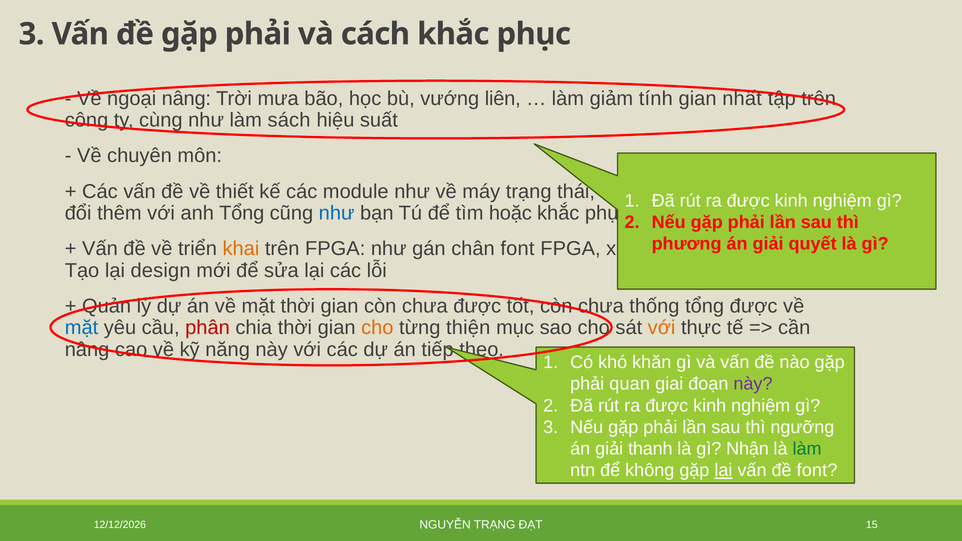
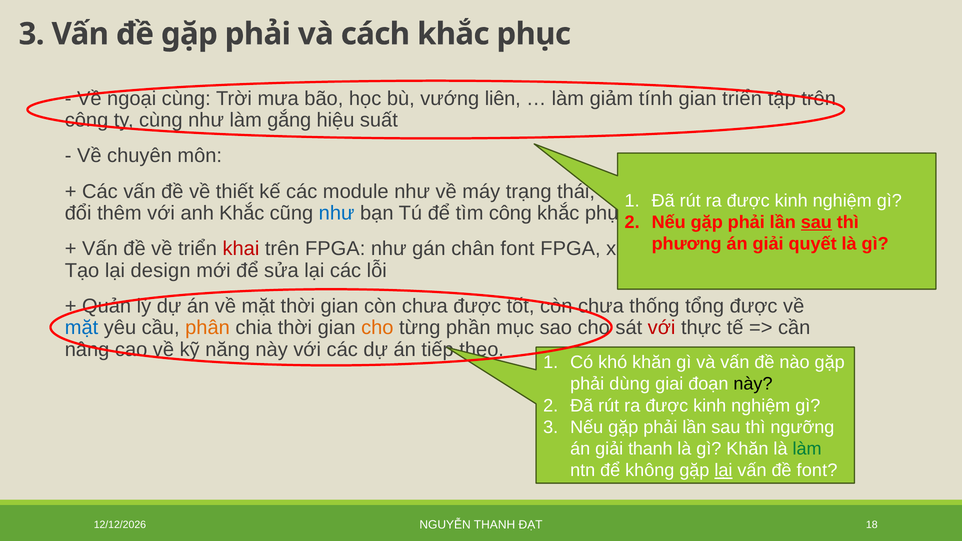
ngoại nâng: nâng -> cùng (186, 99)
gian nhất: nhất -> triển (742, 99)
sách: sách -> gắng (289, 120)
anh Tổng: Tổng -> Khắc (242, 213)
tìm hoặc: hoặc -> công (510, 213)
sau underline: none -> present (816, 222)
khai colour: orange -> red (241, 249)
phân colour: red -> orange (208, 328)
thiện: thiện -> phần (468, 328)
với colour: orange -> red (662, 328)
quan: quan -> dùng (630, 384)
này colour: purple -> black (753, 384)
gì Nhận: Nhận -> Khăn (747, 449)
NGUYỄN TRẠNG: TRẠNG -> THANH (495, 525)
15: 15 -> 18 (872, 525)
